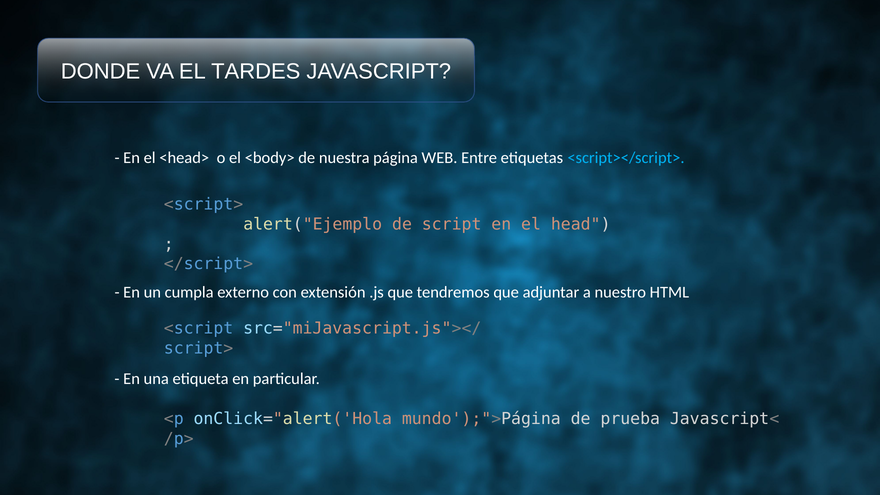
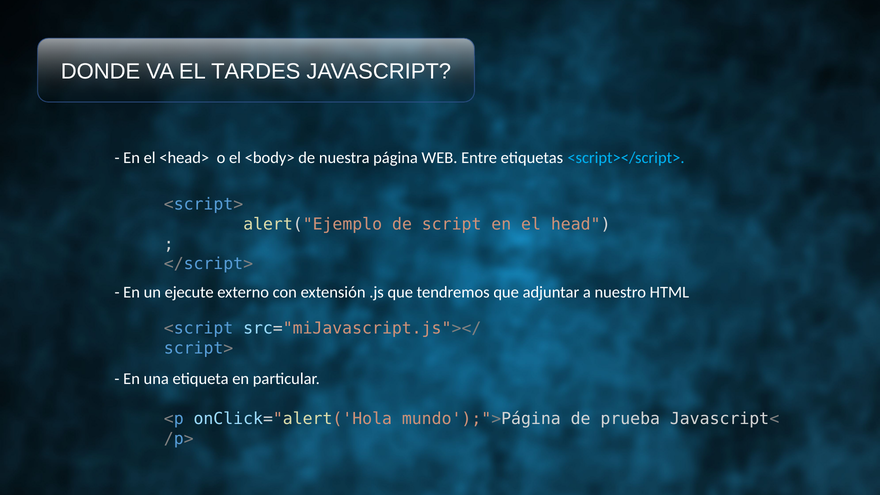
cumpla: cumpla -> ejecute (189, 292)
